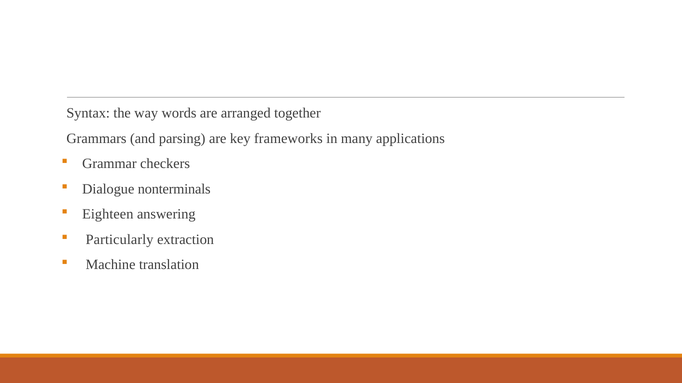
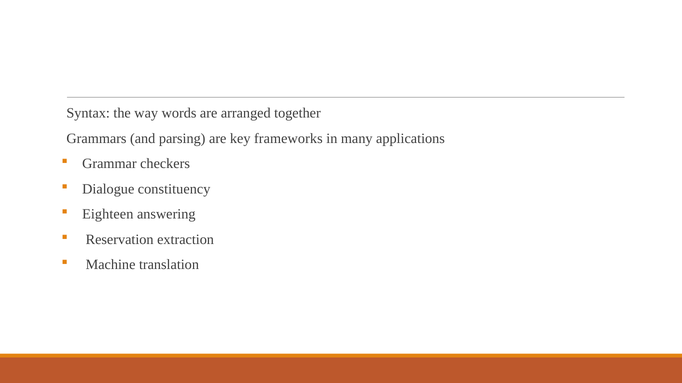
nonterminals: nonterminals -> constituency (174, 189)
Particularly: Particularly -> Reservation (120, 240)
